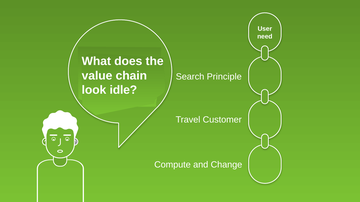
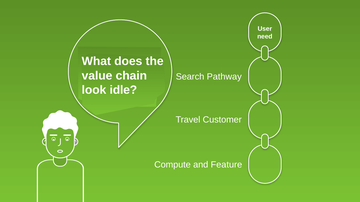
Principle: Principle -> Pathway (224, 77)
Change: Change -> Feature (226, 165)
